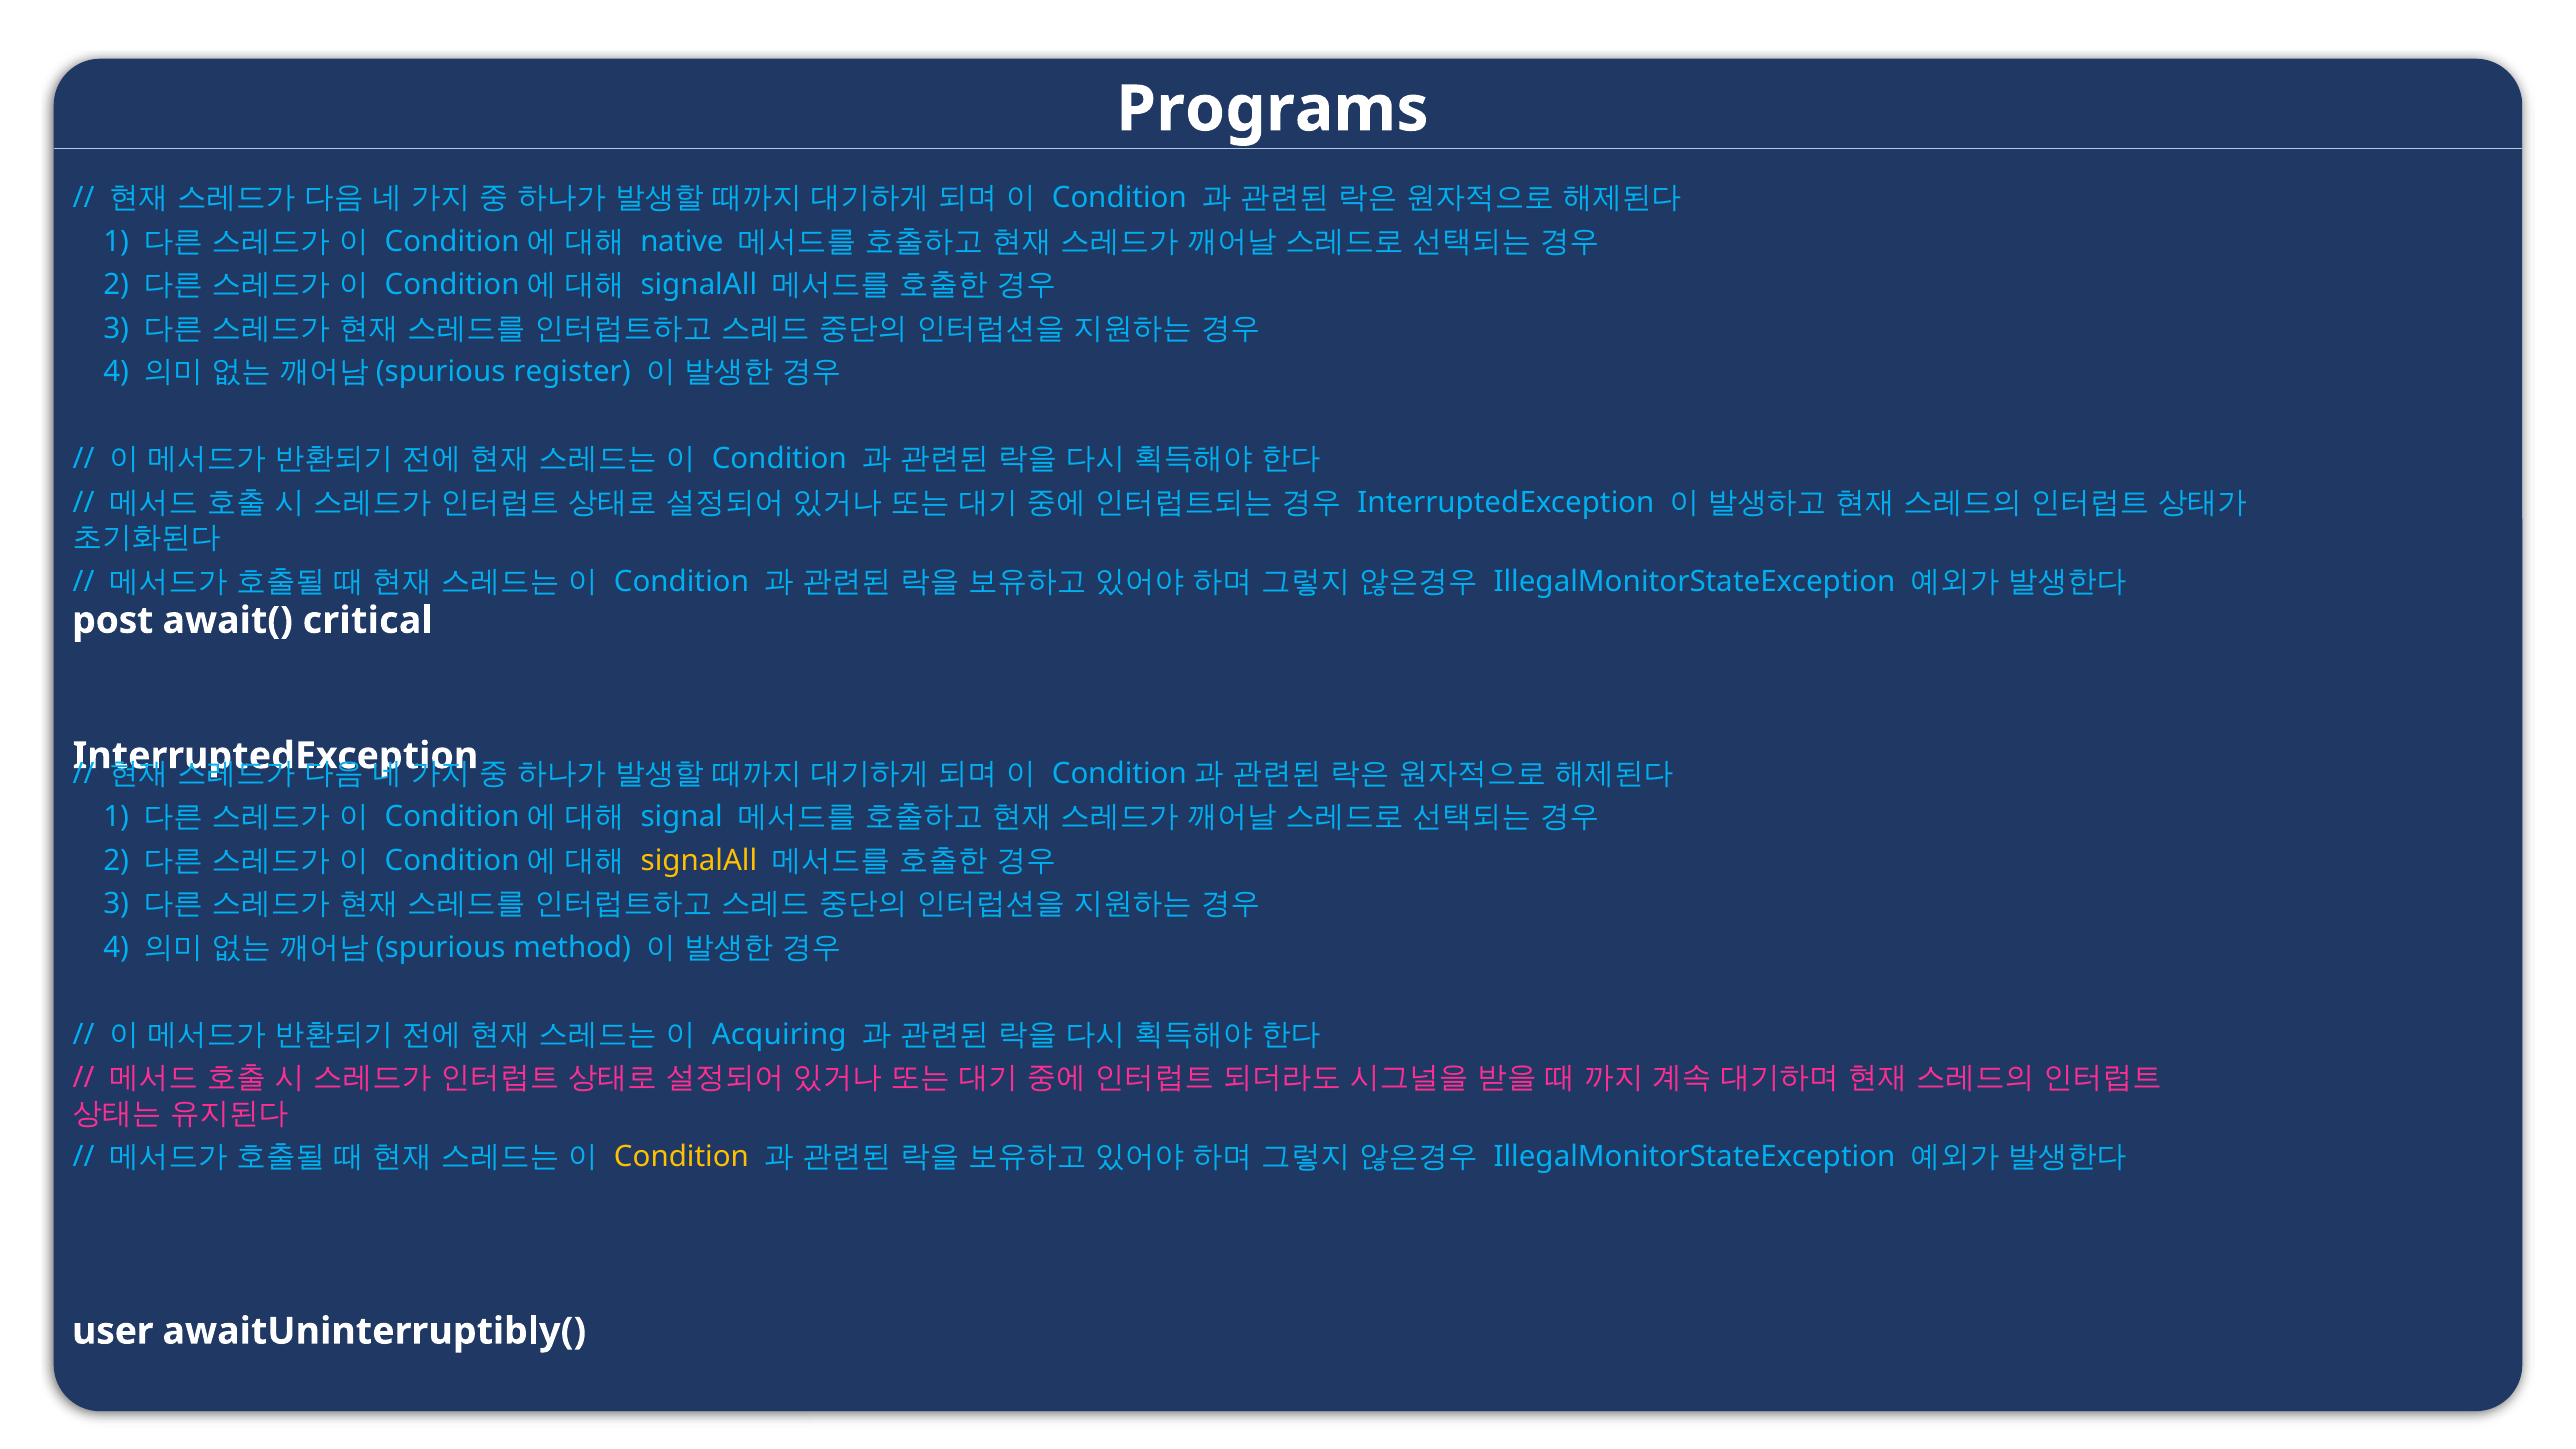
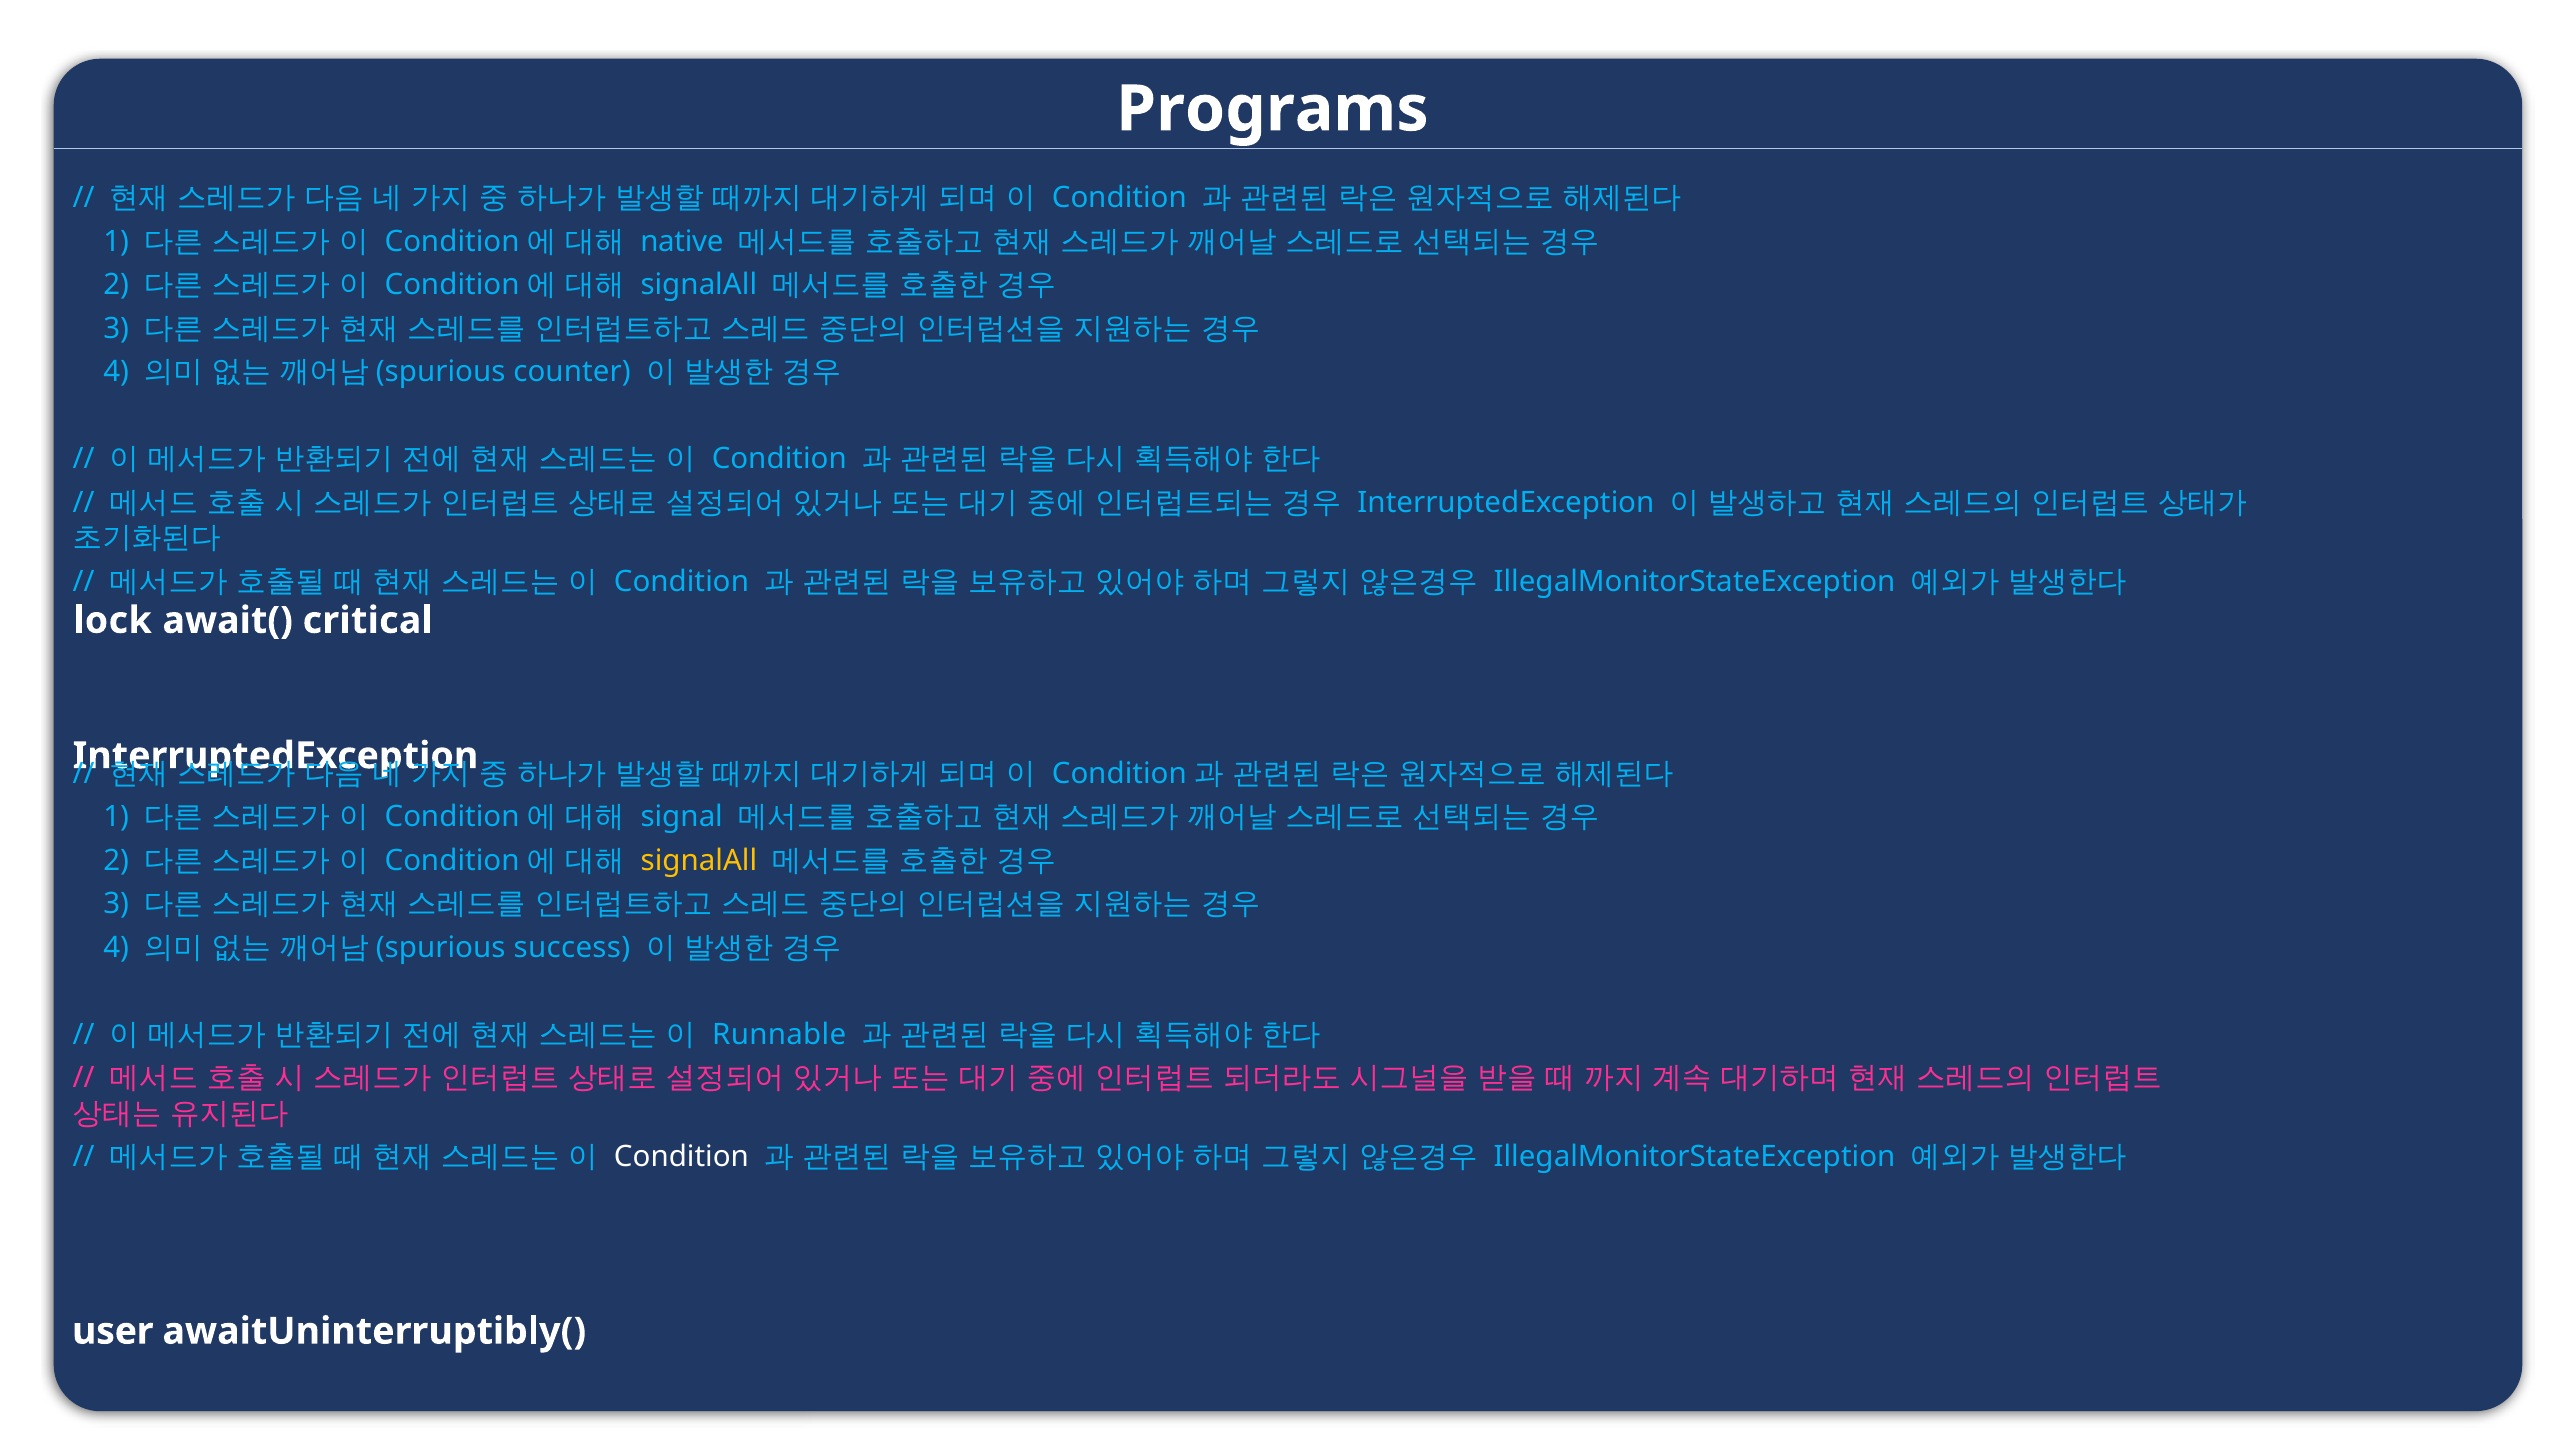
register: register -> counter (572, 372)
post: post -> lock (112, 621)
method: method -> success (572, 947)
Acquiring: Acquiring -> Runnable (779, 1034)
Condition colour: yellow -> white (681, 1157)
